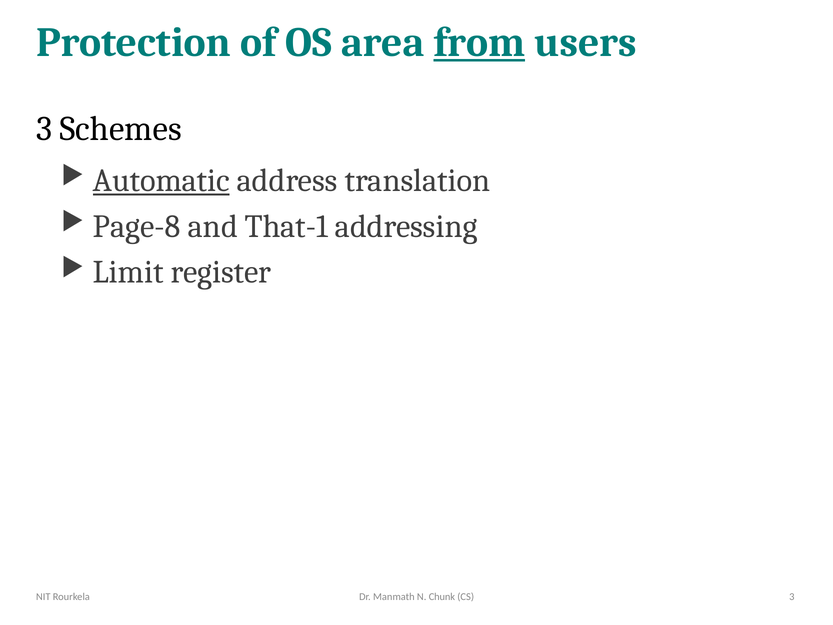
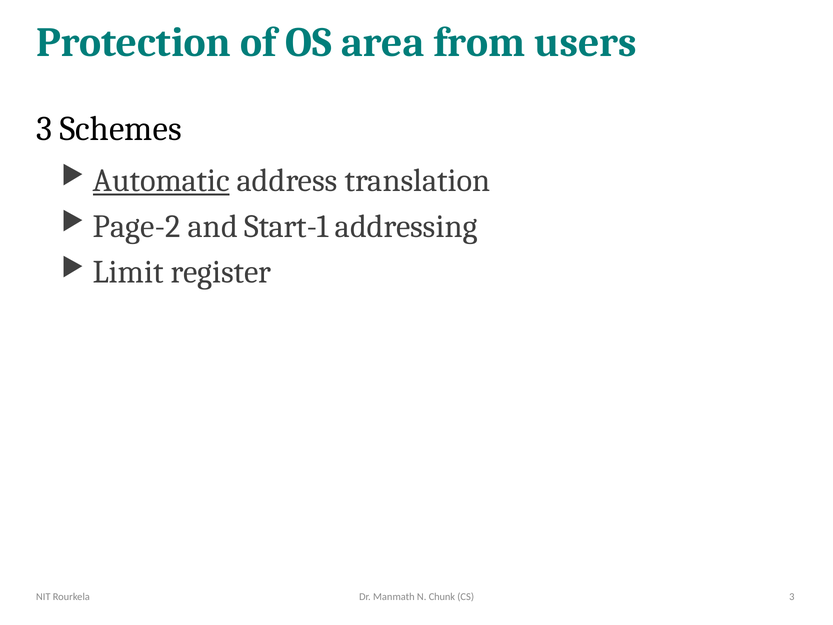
from underline: present -> none (479, 43)
Page-8: Page-8 -> Page-2 (137, 226)
That-1: That-1 -> Start-1 (287, 226)
